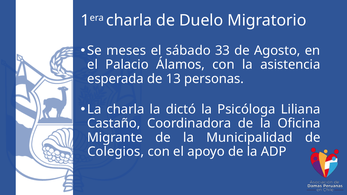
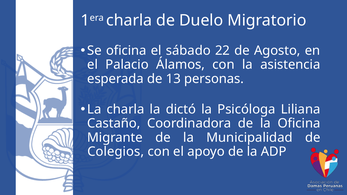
Se meses: meses -> oficina (126, 51)
33: 33 -> 22 (222, 51)
